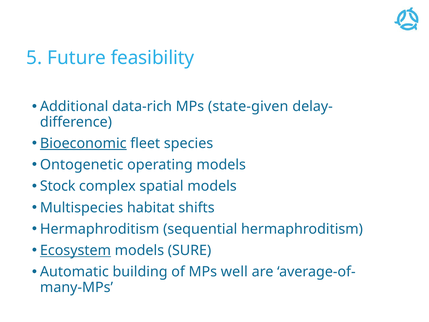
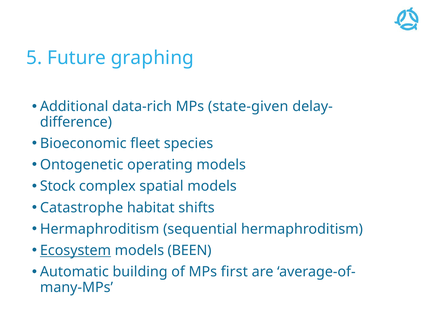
feasibility: feasibility -> graphing (152, 58)
Bioeconomic underline: present -> none (83, 143)
Multispecies: Multispecies -> Catastrophe (82, 208)
SURE: SURE -> BEEN (190, 250)
well: well -> first (234, 272)
